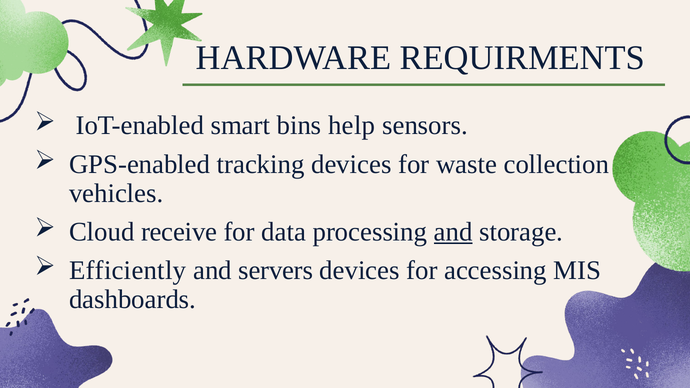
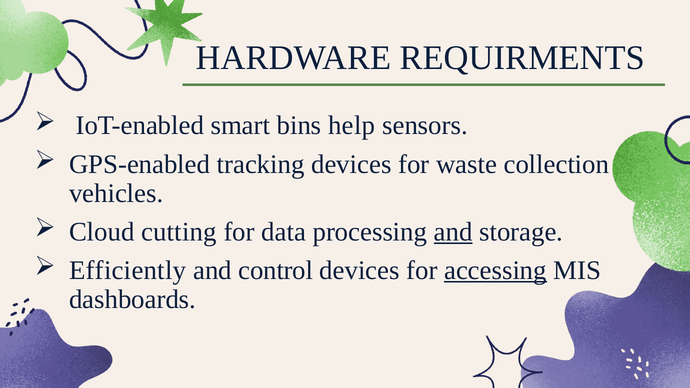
receive: receive -> cutting (179, 232)
servers: servers -> control (276, 270)
accessing underline: none -> present (496, 270)
